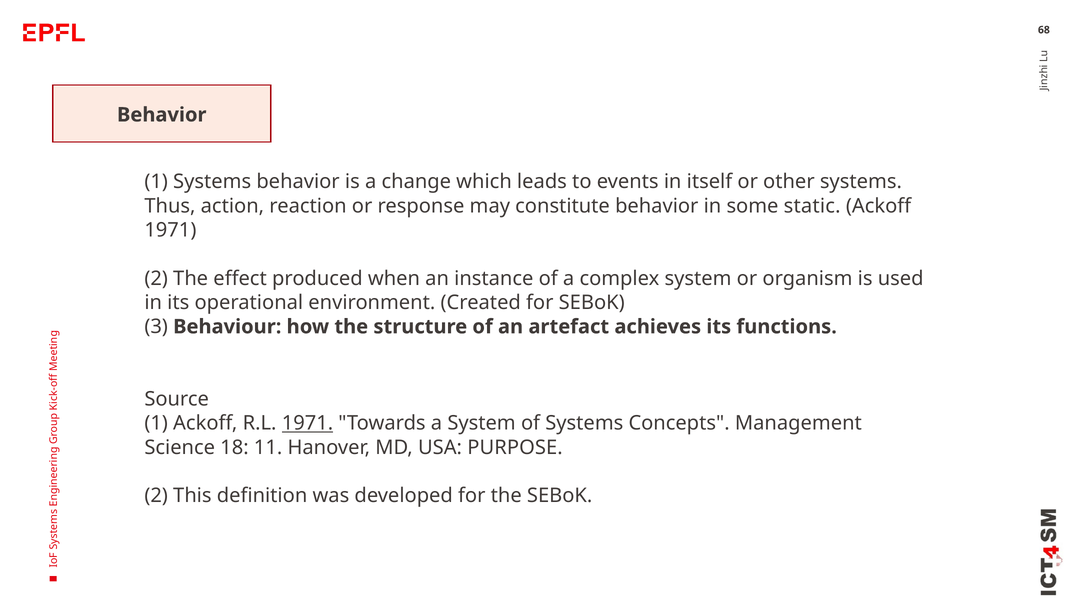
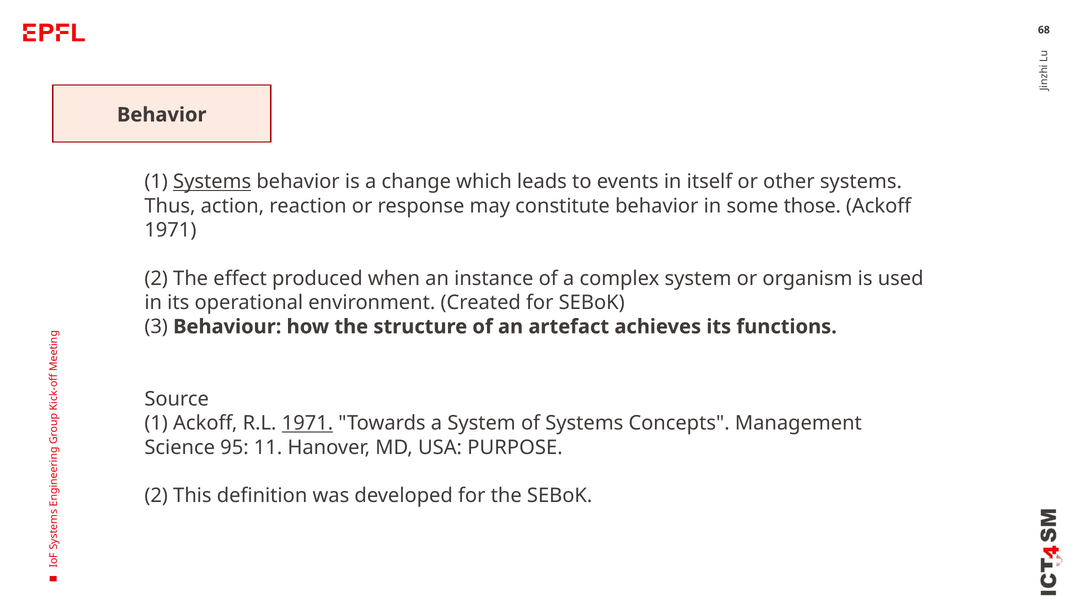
Systems underline: none -> present (212, 182)
static: static -> those (812, 206)
18: 18 -> 95 (234, 448)
